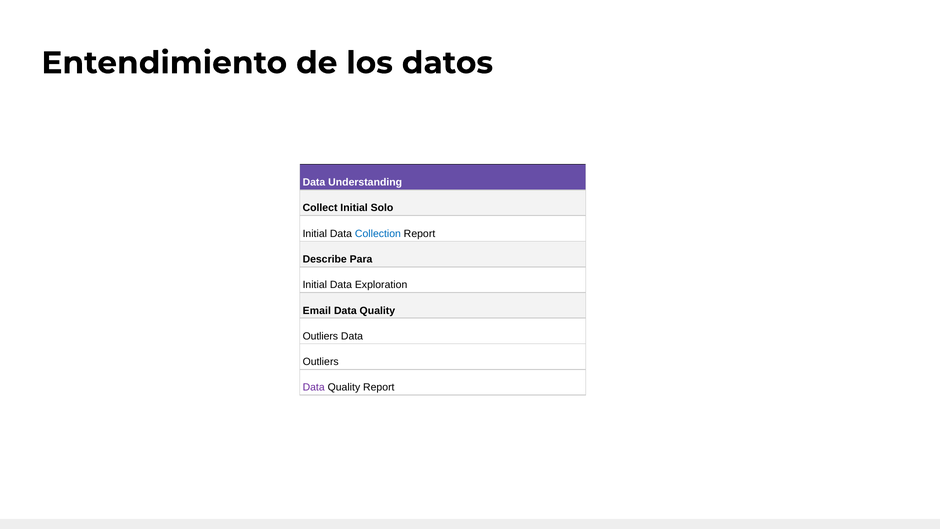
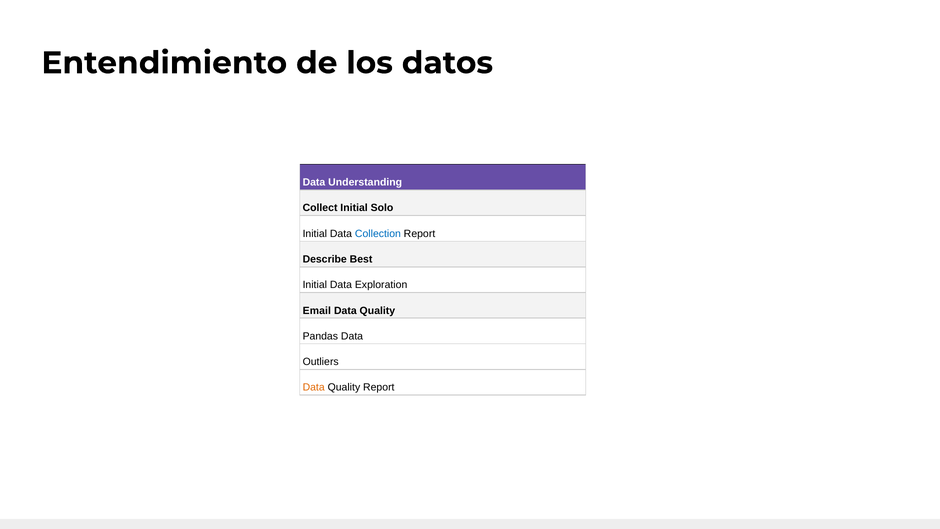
Para: Para -> Best (361, 259)
Outliers: Outliers -> Pandas (320, 336)
Data colour: purple -> orange (314, 387)
